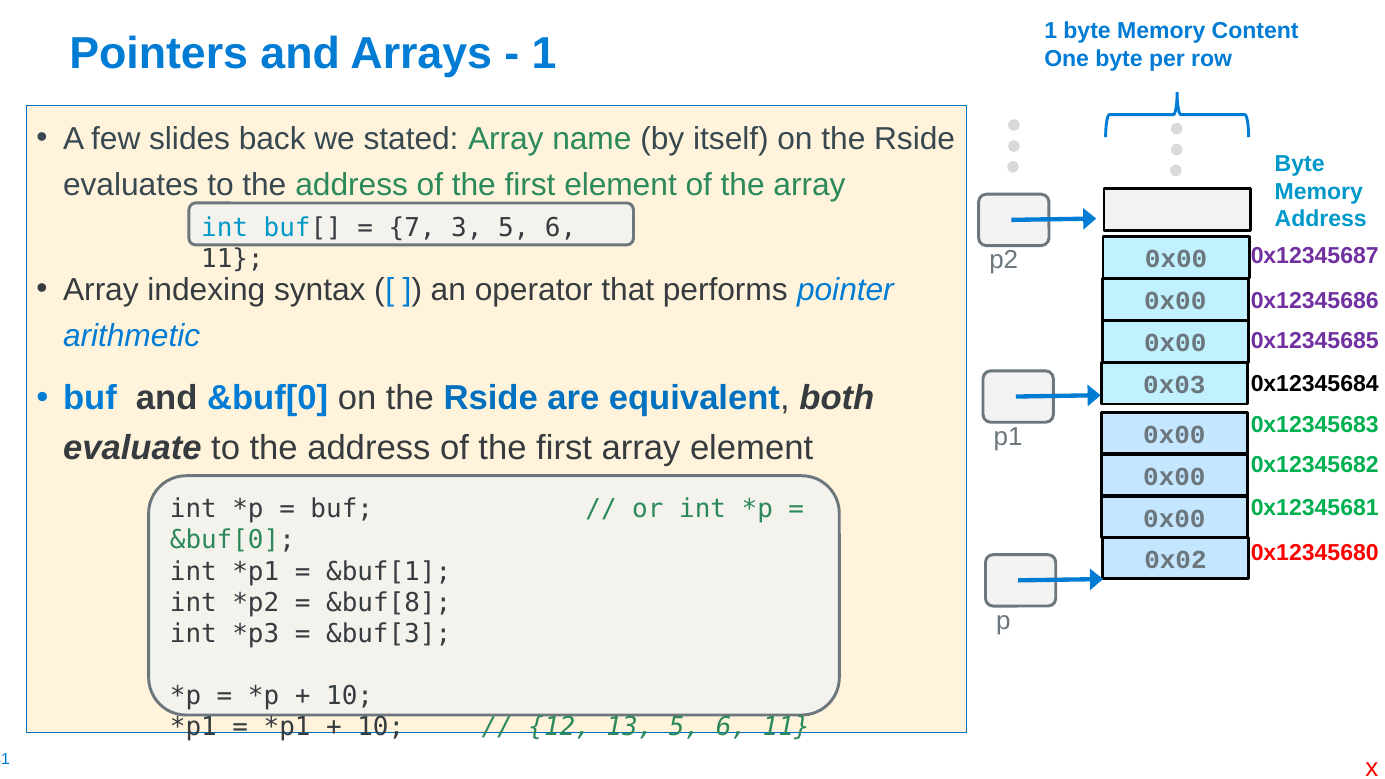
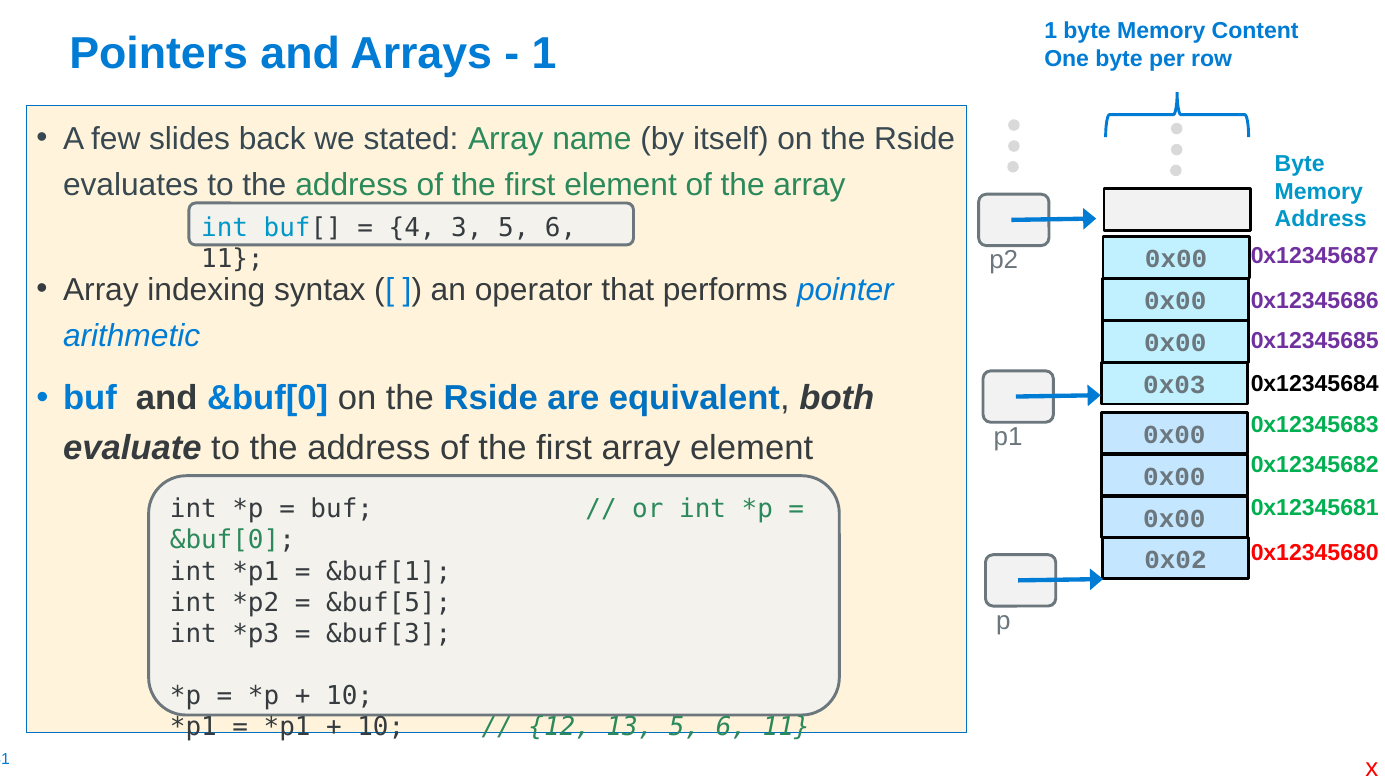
7: 7 -> 4 (412, 228)
&buf[8: &buf[8 -> &buf[5 (389, 603)
